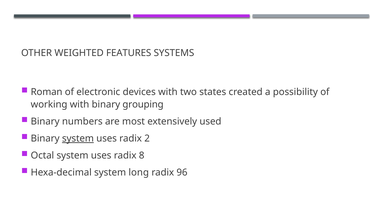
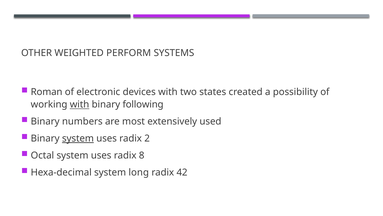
FEATURES: FEATURES -> PERFORM (129, 53)
with underline: none -> present (80, 104)
grouping: grouping -> following (143, 104)
96: 96 -> 42 (182, 172)
